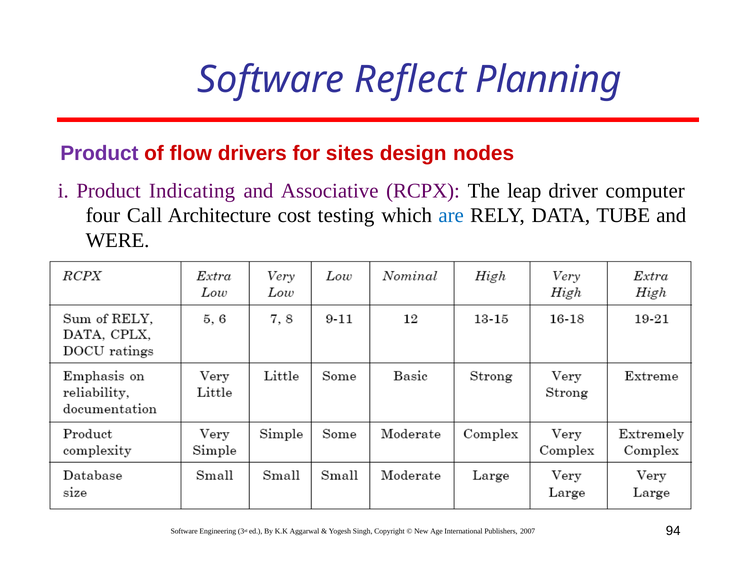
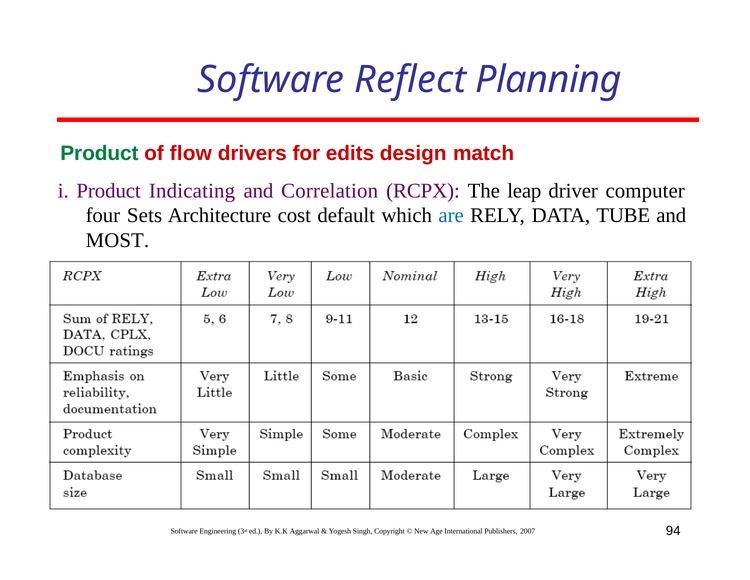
Product colour: purple -> green (99, 153)
sites: sites -> edits (350, 153)
nodes: nodes -> match (484, 153)
Associative: Associative -> Correlation (330, 191)
Call: Call -> Sets (145, 215)
testing: testing -> default (346, 215)
WERE: WERE -> MOST (117, 240)
